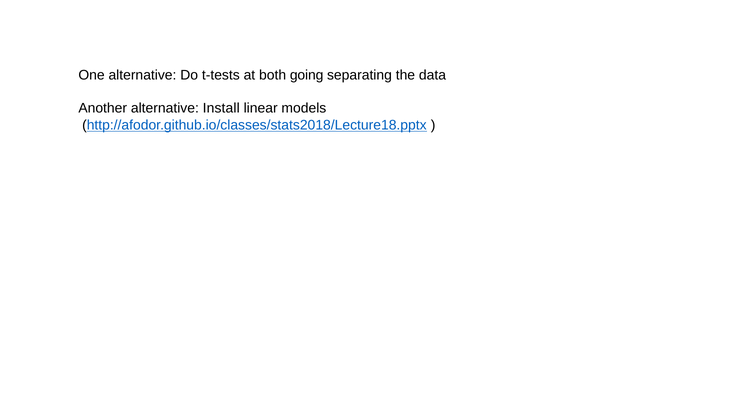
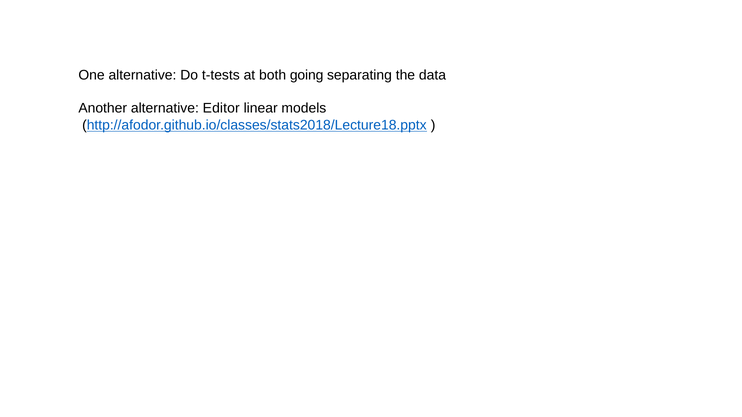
Install: Install -> Editor (221, 108)
